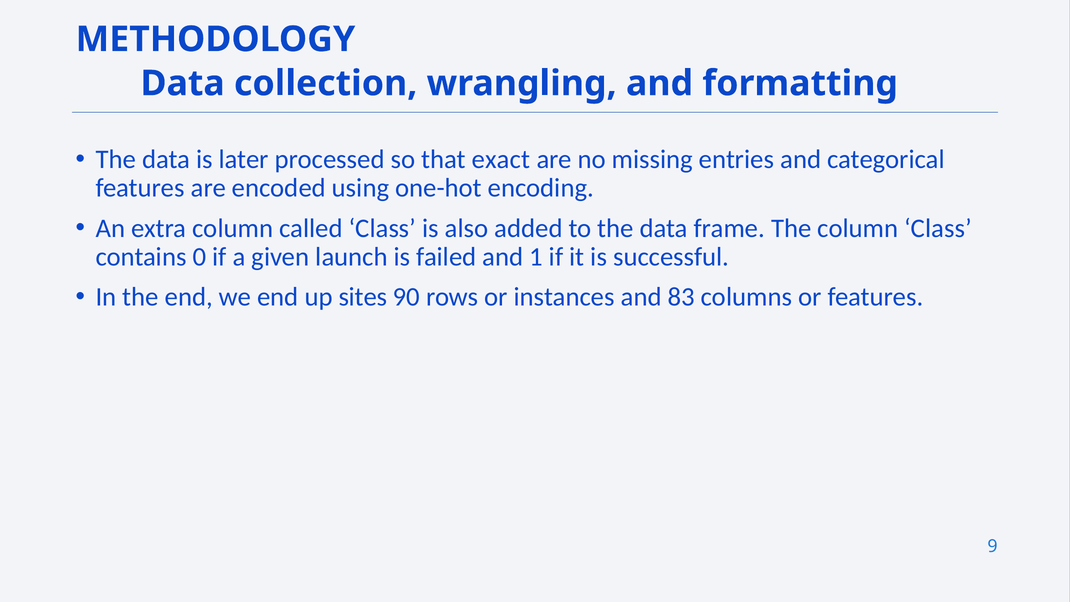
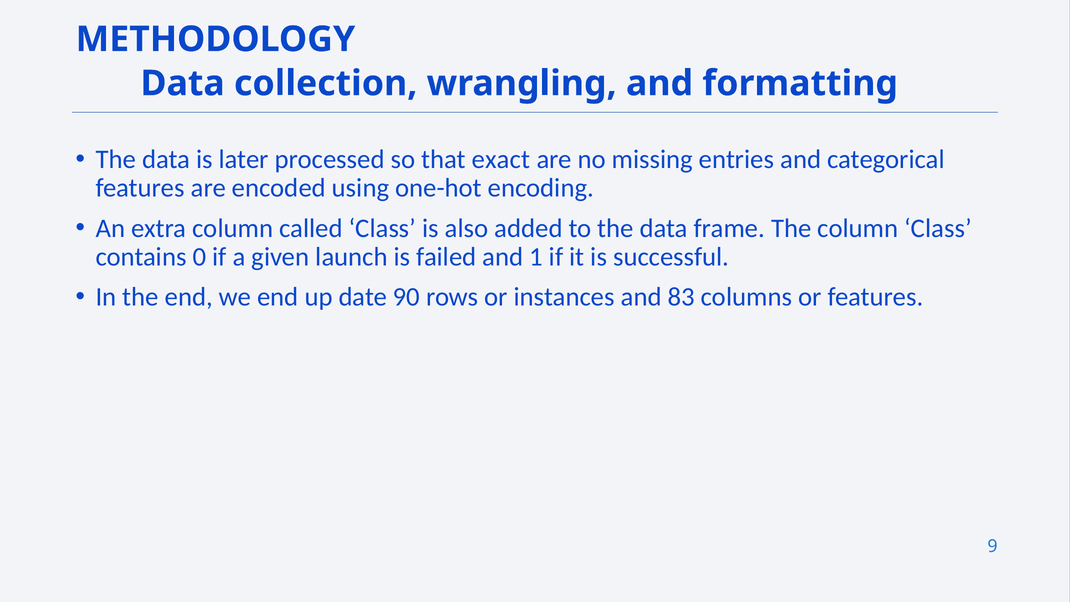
sites: sites -> date (363, 297)
